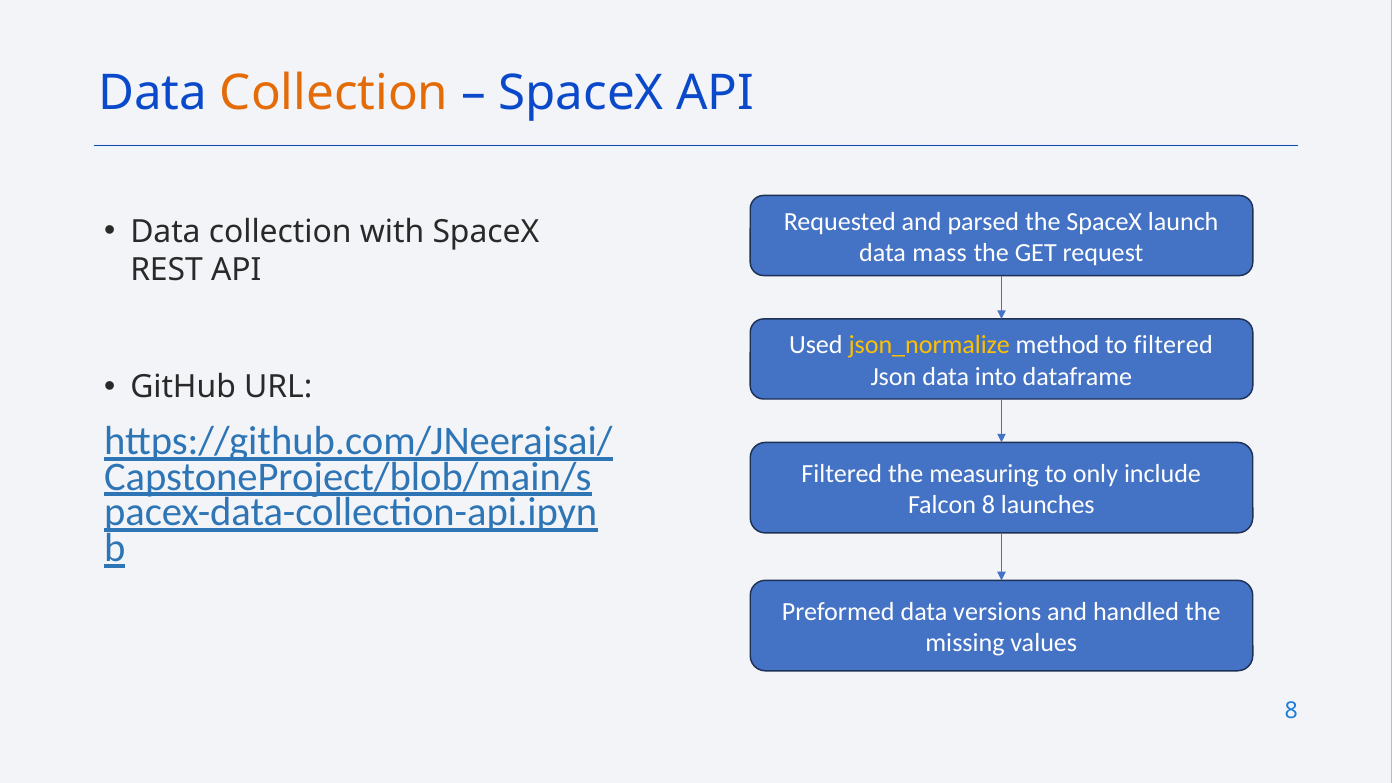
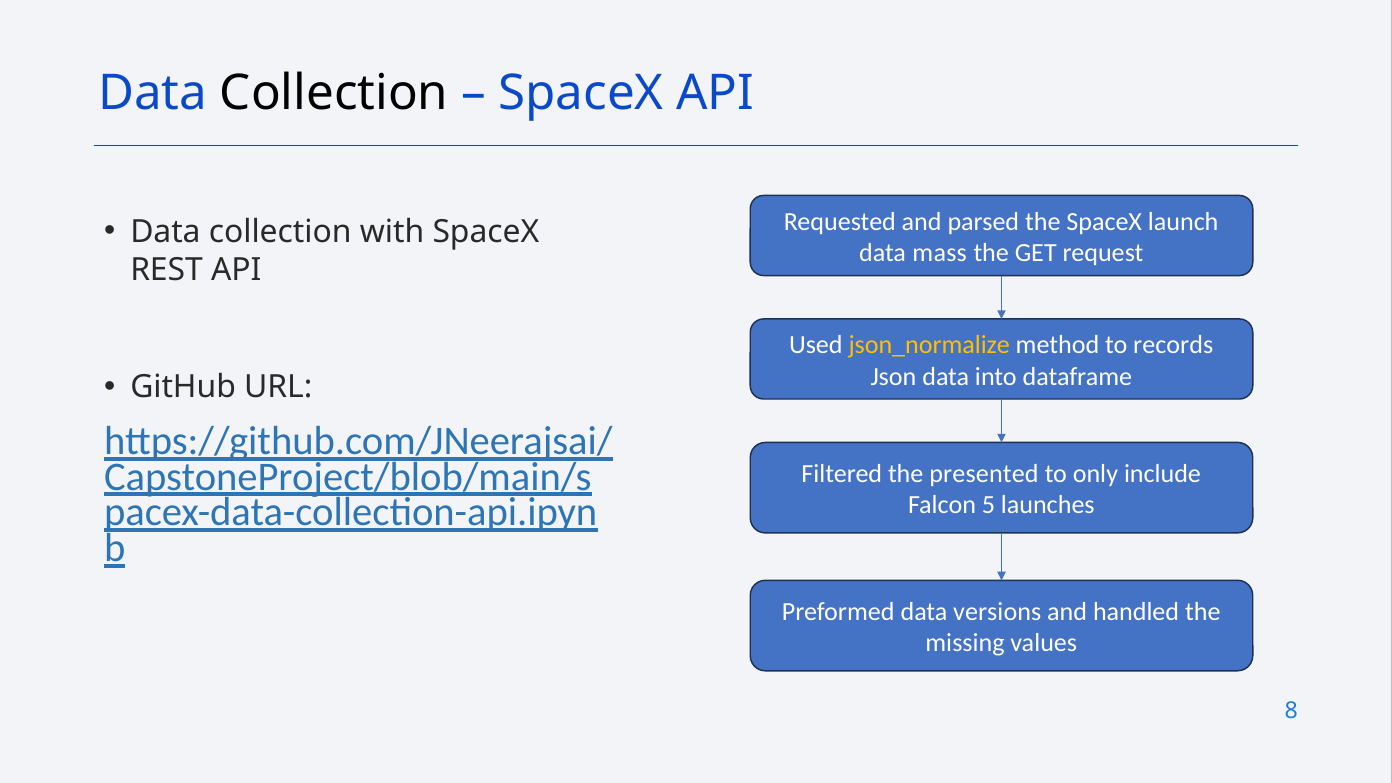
Collection colour: orange -> black (334, 93)
to filtered: filtered -> records (1173, 345)
measuring: measuring -> presented (984, 474)
Falcon 8: 8 -> 5 (988, 505)
